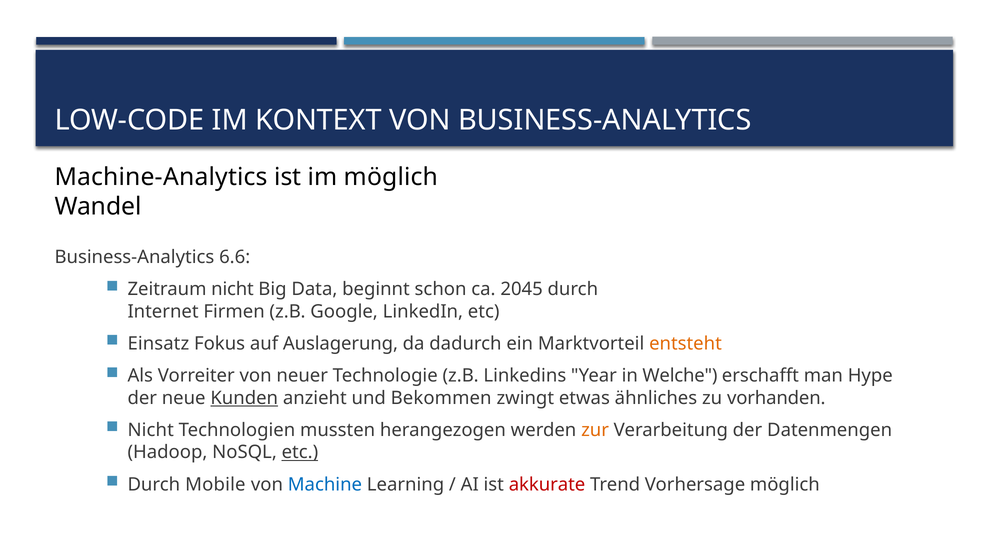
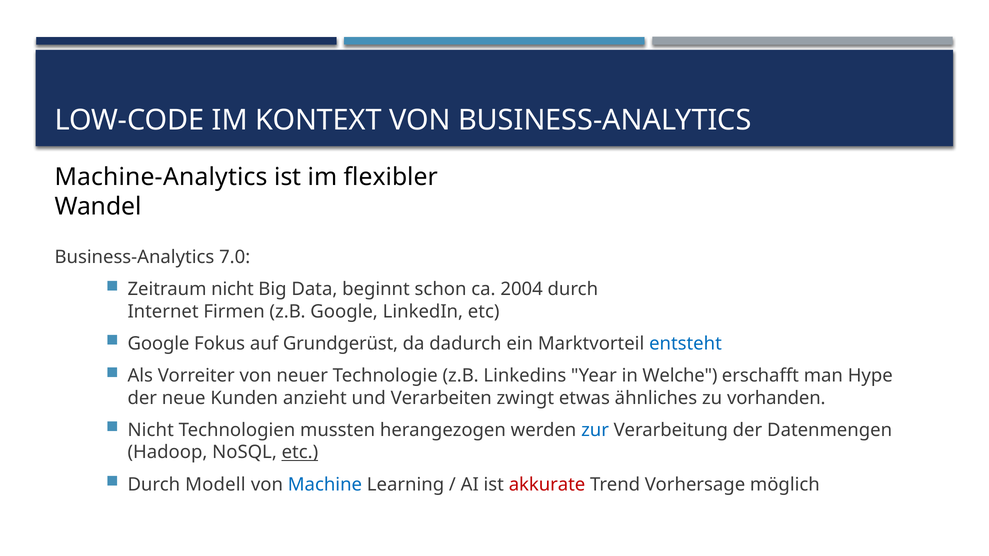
im möglich: möglich -> flexibler (391, 177)
6.6: 6.6 -> 7.0 (235, 257)
2045: 2045 -> 2004 (522, 289)
Einsatz: Einsatz -> Google (158, 344)
Auslagerung: Auslagerung -> Grundgerüst (340, 344)
entsteht colour: orange -> blue (685, 344)
Kunden underline: present -> none (244, 398)
Bekommen: Bekommen -> Verarbeiten (441, 398)
zur colour: orange -> blue (595, 430)
Mobile: Mobile -> Modell (215, 485)
